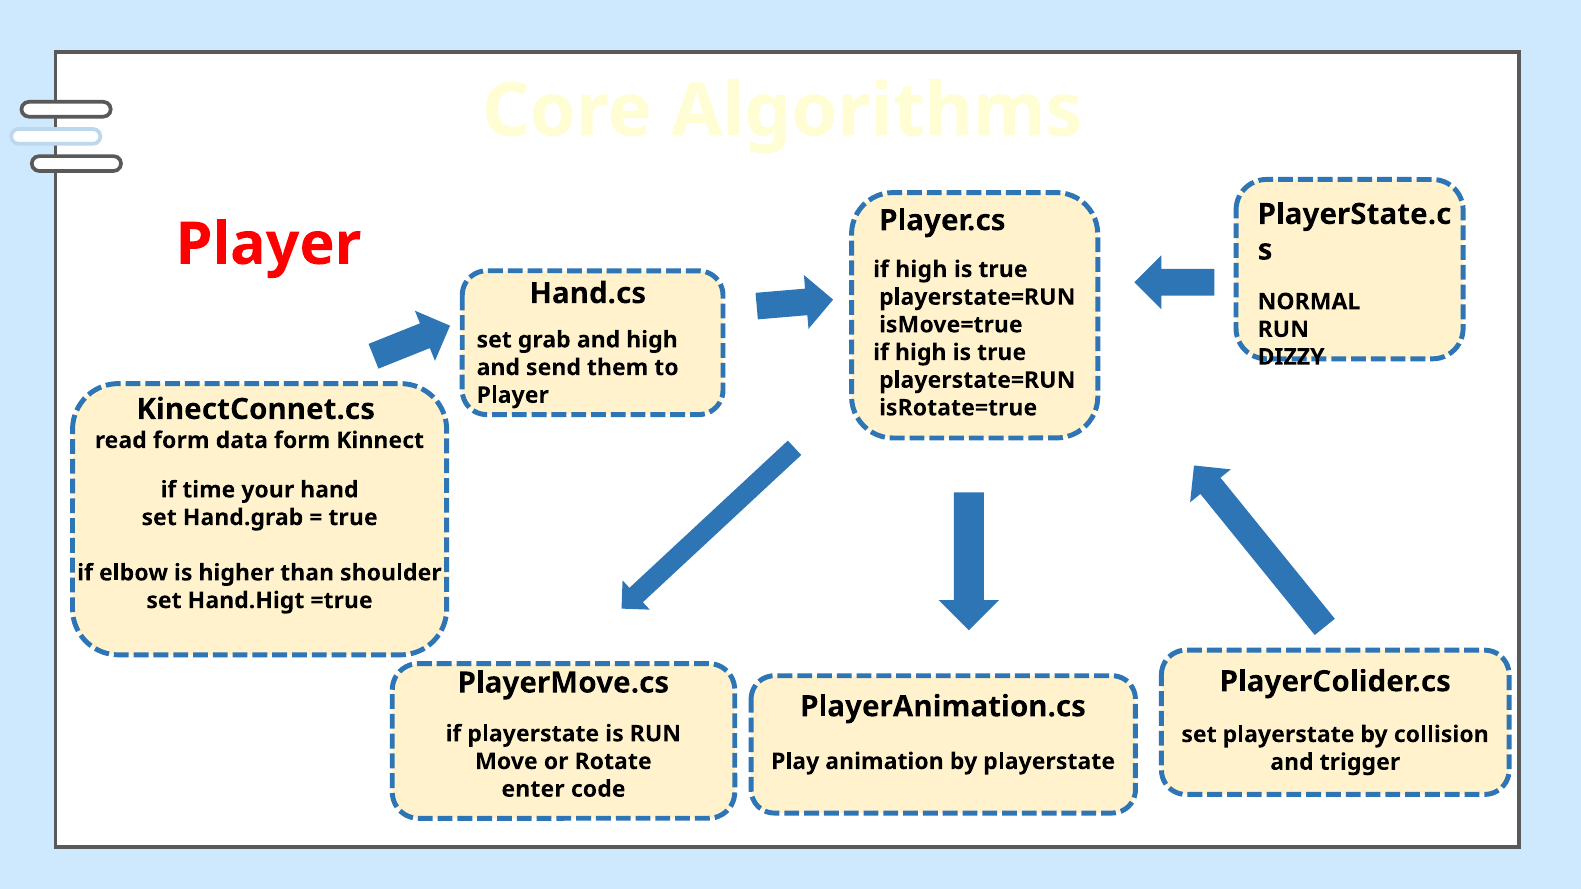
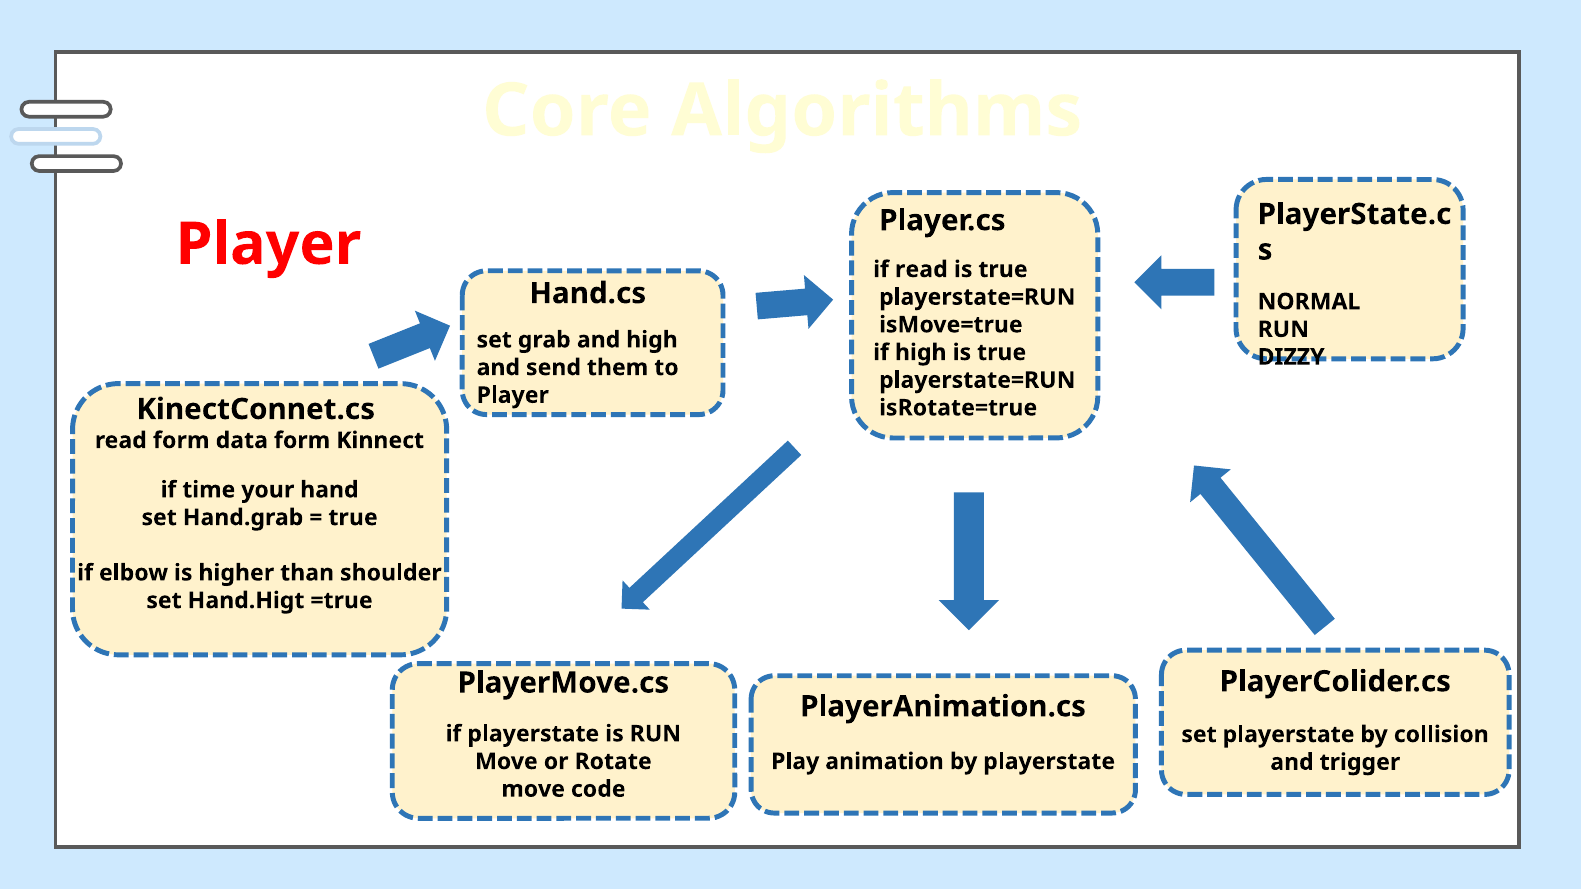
high: high -> read (921, 270)
enter: enter -> move (533, 789)
